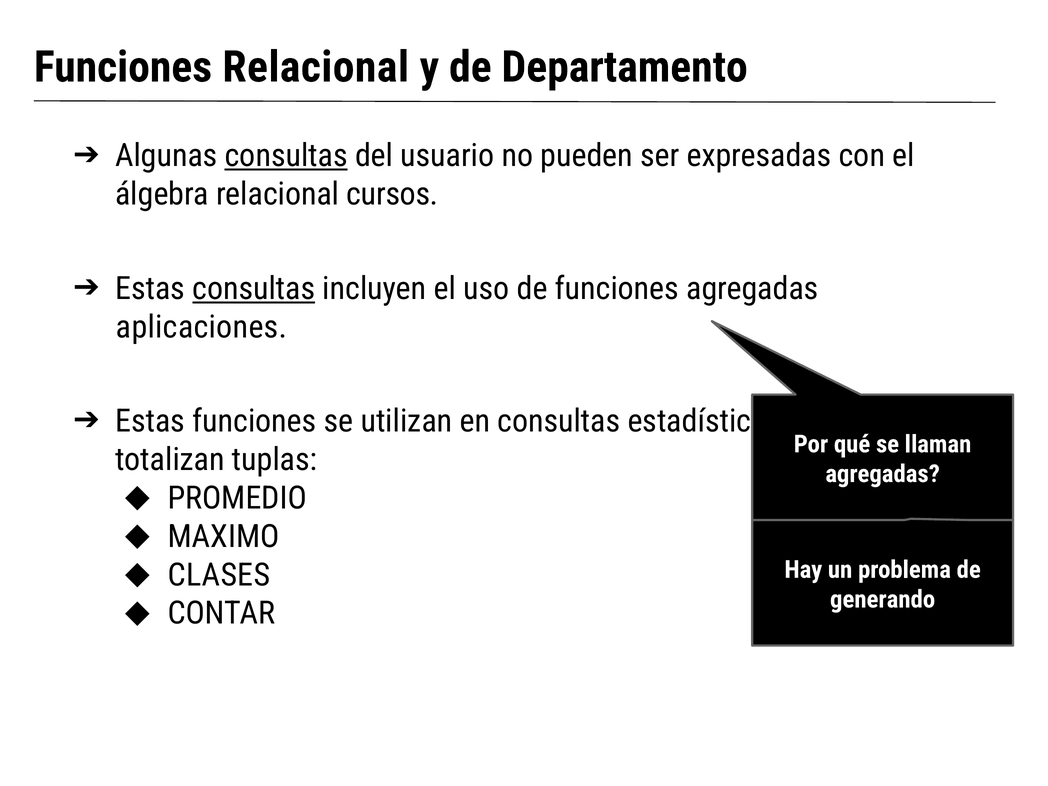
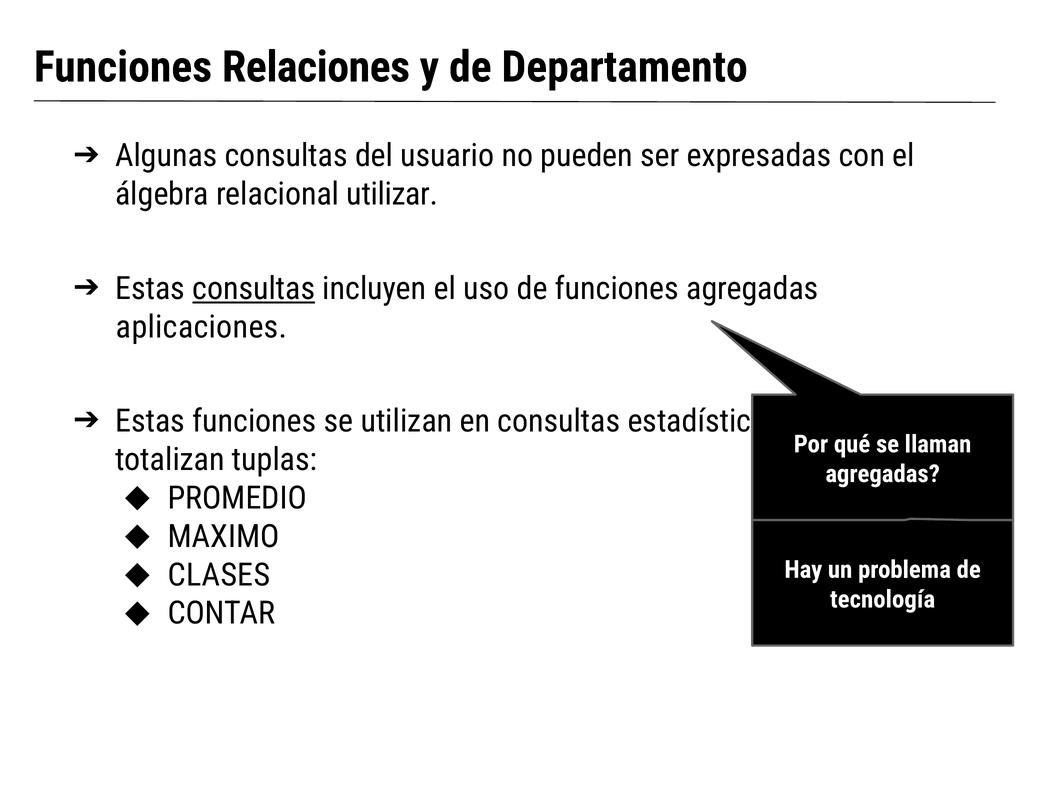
Funciones Relacional: Relacional -> Relaciones (316, 67)
consultas underline: present -> none (286, 156)
cursos: cursos -> utilizar (392, 194)
generando: generando -> tecnología (883, 599)
